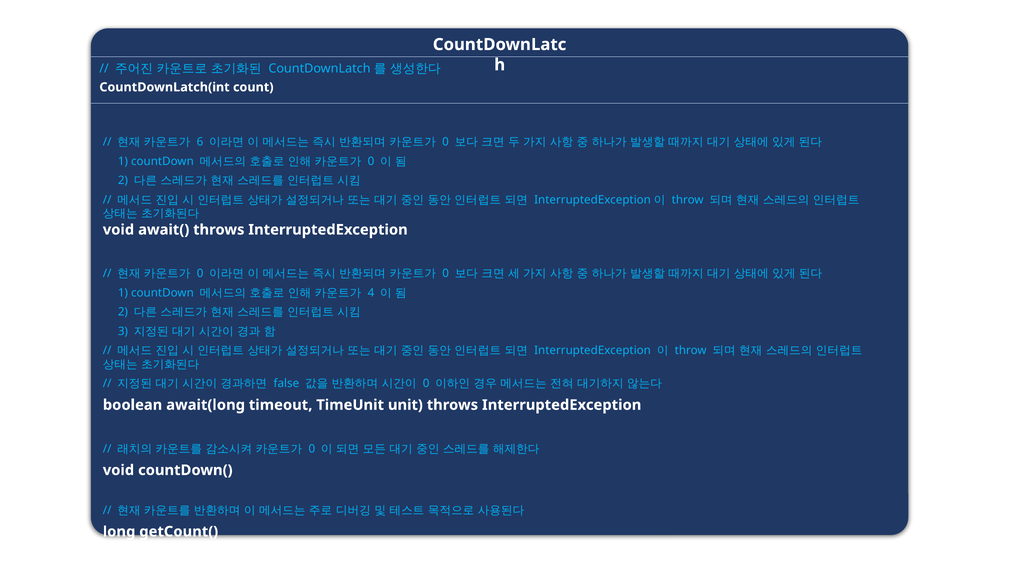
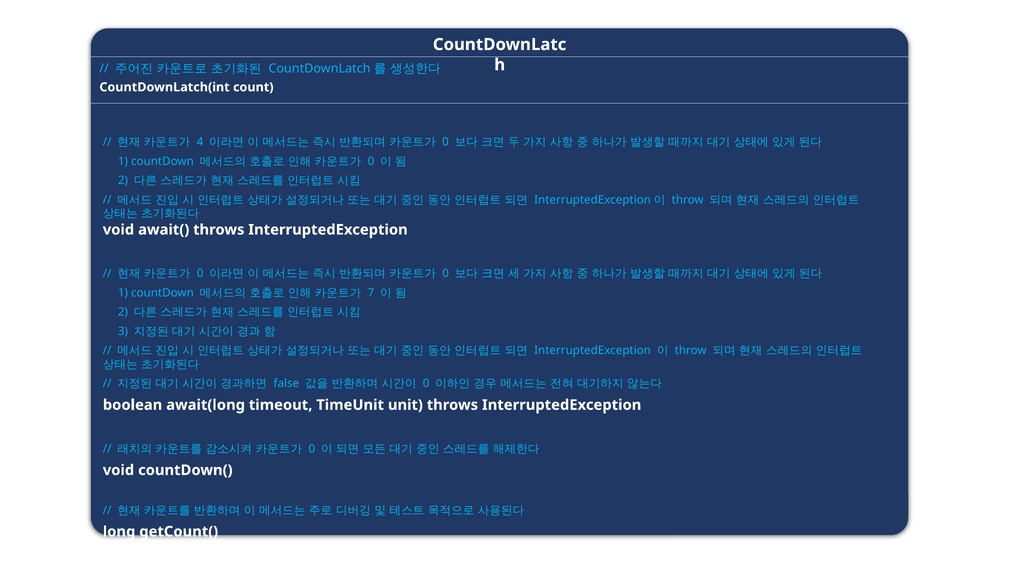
6: 6 -> 4 (200, 142)
4: 4 -> 7 (371, 292)
